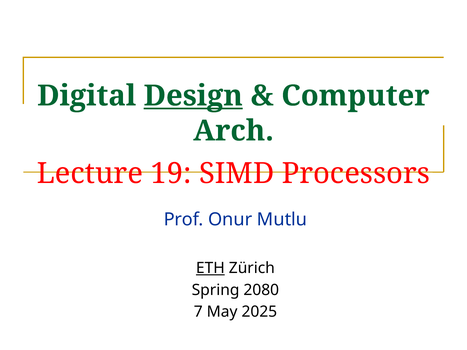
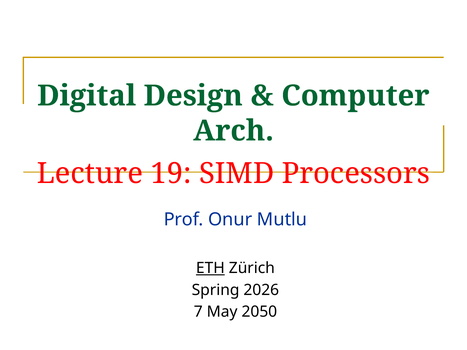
Design underline: present -> none (193, 96)
2080: 2080 -> 2026 (261, 290)
2025: 2025 -> 2050 (259, 312)
